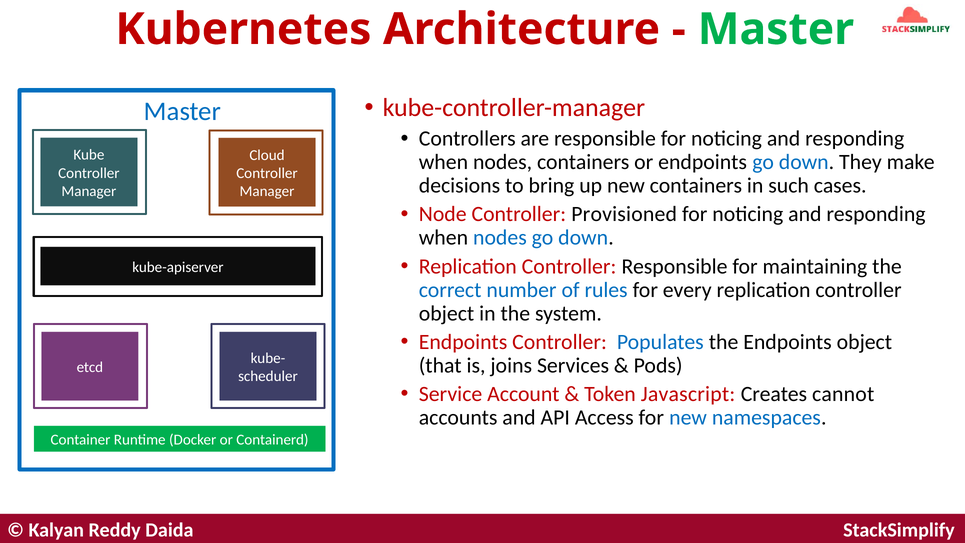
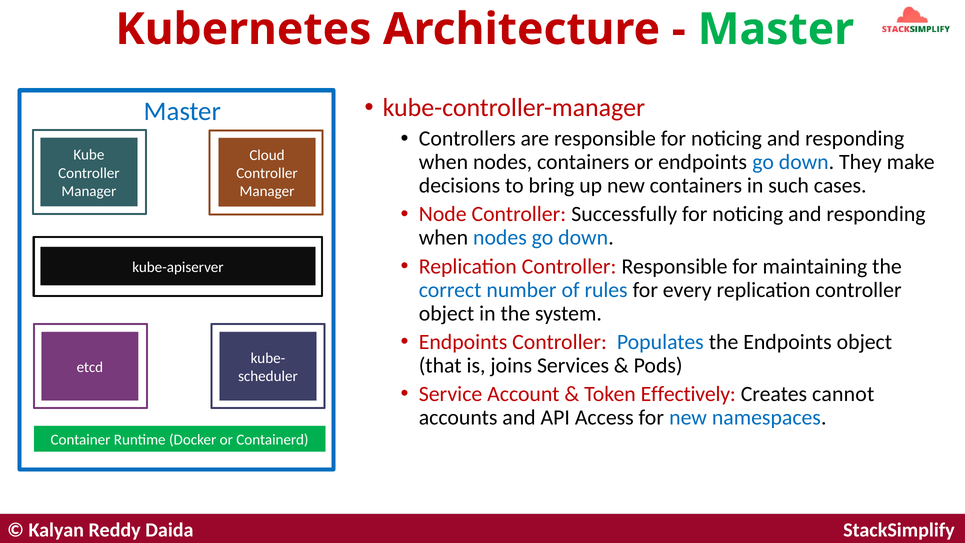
Provisioned: Provisioned -> Successfully (624, 214)
Javascript: Javascript -> Effectively (688, 394)
